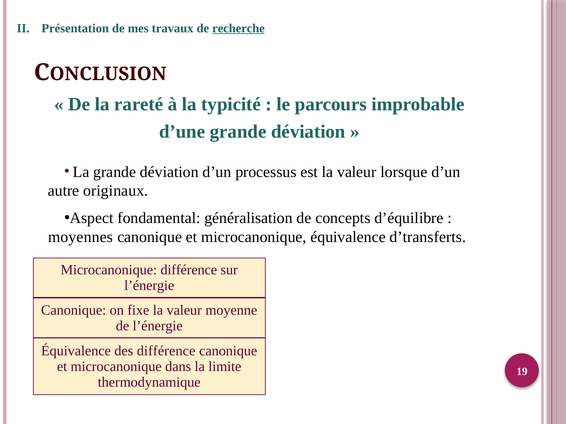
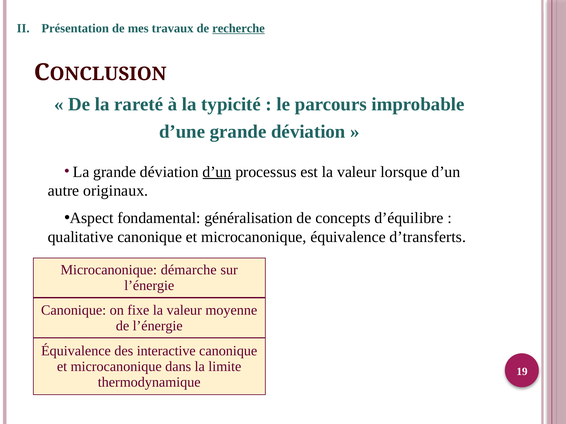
d’un underline: none -> present (217, 172)
moyennes: moyennes -> qualitative (81, 237)
Microcanonique différence: différence -> démarche (189, 270)
des différence: différence -> interactive (166, 351)
